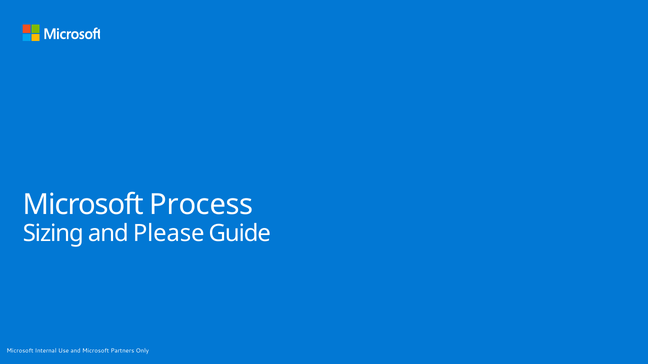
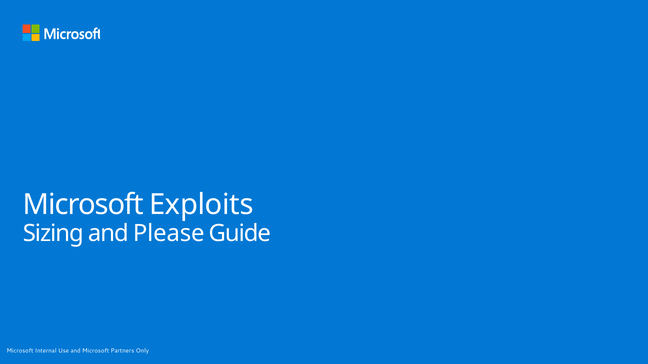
Process: Process -> Exploits (201, 205)
